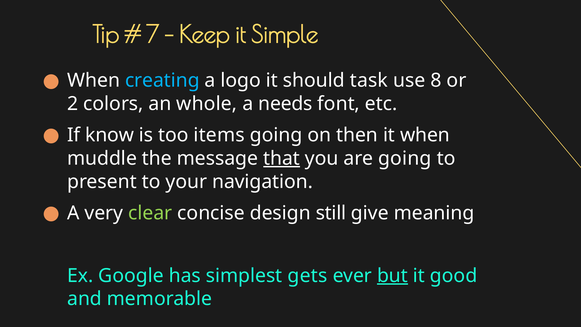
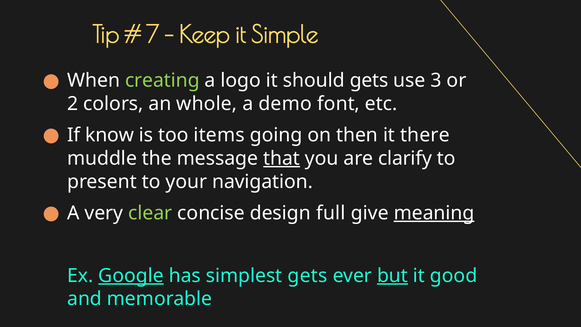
creating colour: light blue -> light green (162, 81)
should task: task -> gets (369, 81)
8: 8 -> 3 (436, 81)
needs: needs -> demo (285, 104)
it when: when -> there (425, 135)
are going: going -> clarify (405, 158)
still: still -> full (331, 213)
meaning underline: none -> present (434, 213)
Google underline: none -> present (131, 275)
